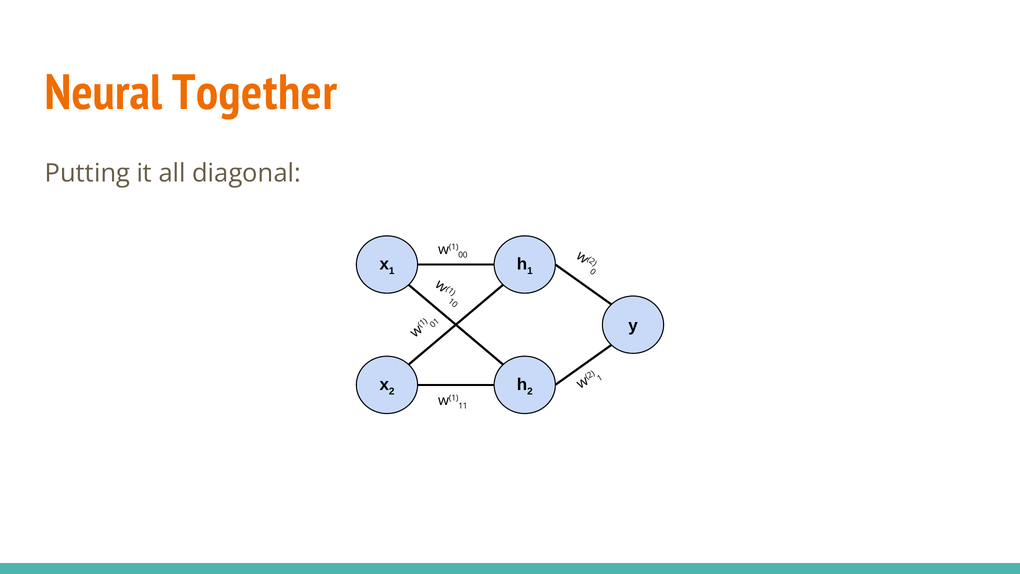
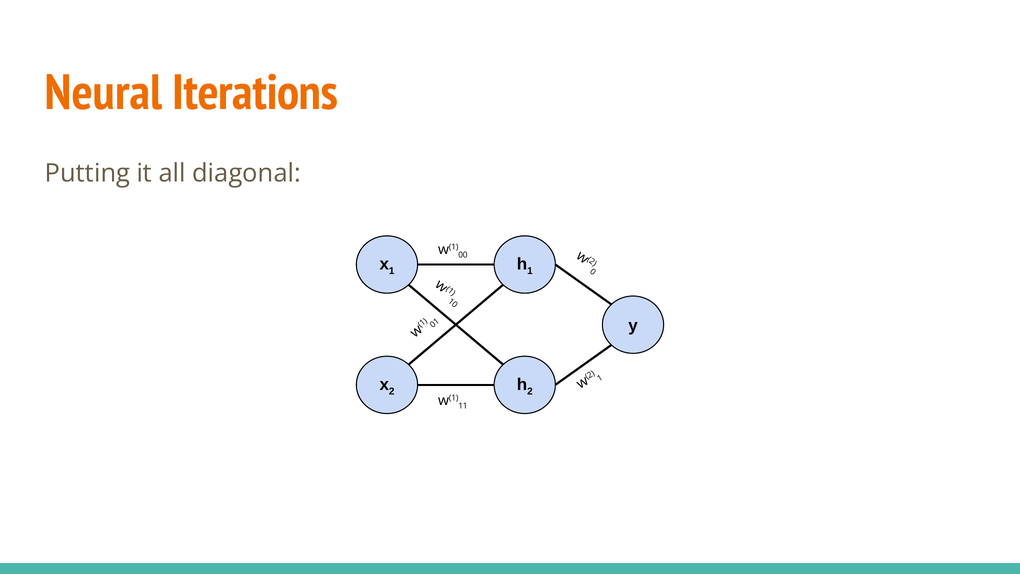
Together: Together -> Iterations (255, 93)
